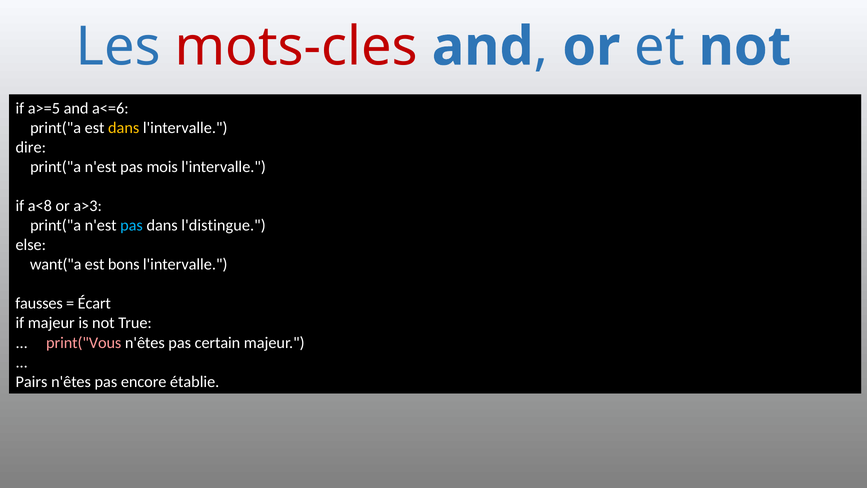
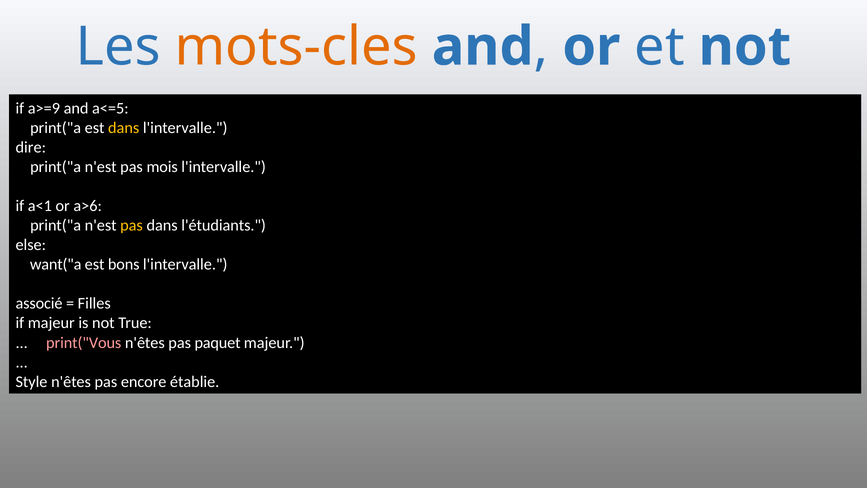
mots-cles colour: red -> orange (296, 47)
a>=5: a>=5 -> a>=9 (44, 108)
a<=6: a<=6 -> a<=5 (110, 108)
a<8: a<8 -> a<1 (40, 206)
a>3: a>3 -> a>6 (88, 206)
pas colour: light blue -> yellow (132, 225)
l'distingue: l'distingue -> l'étudiants (224, 225)
fausses: fausses -> associé (39, 303)
Écart: Écart -> Filles (94, 303)
certain: certain -> paquet (218, 342)
Pairs: Pairs -> Style (31, 381)
